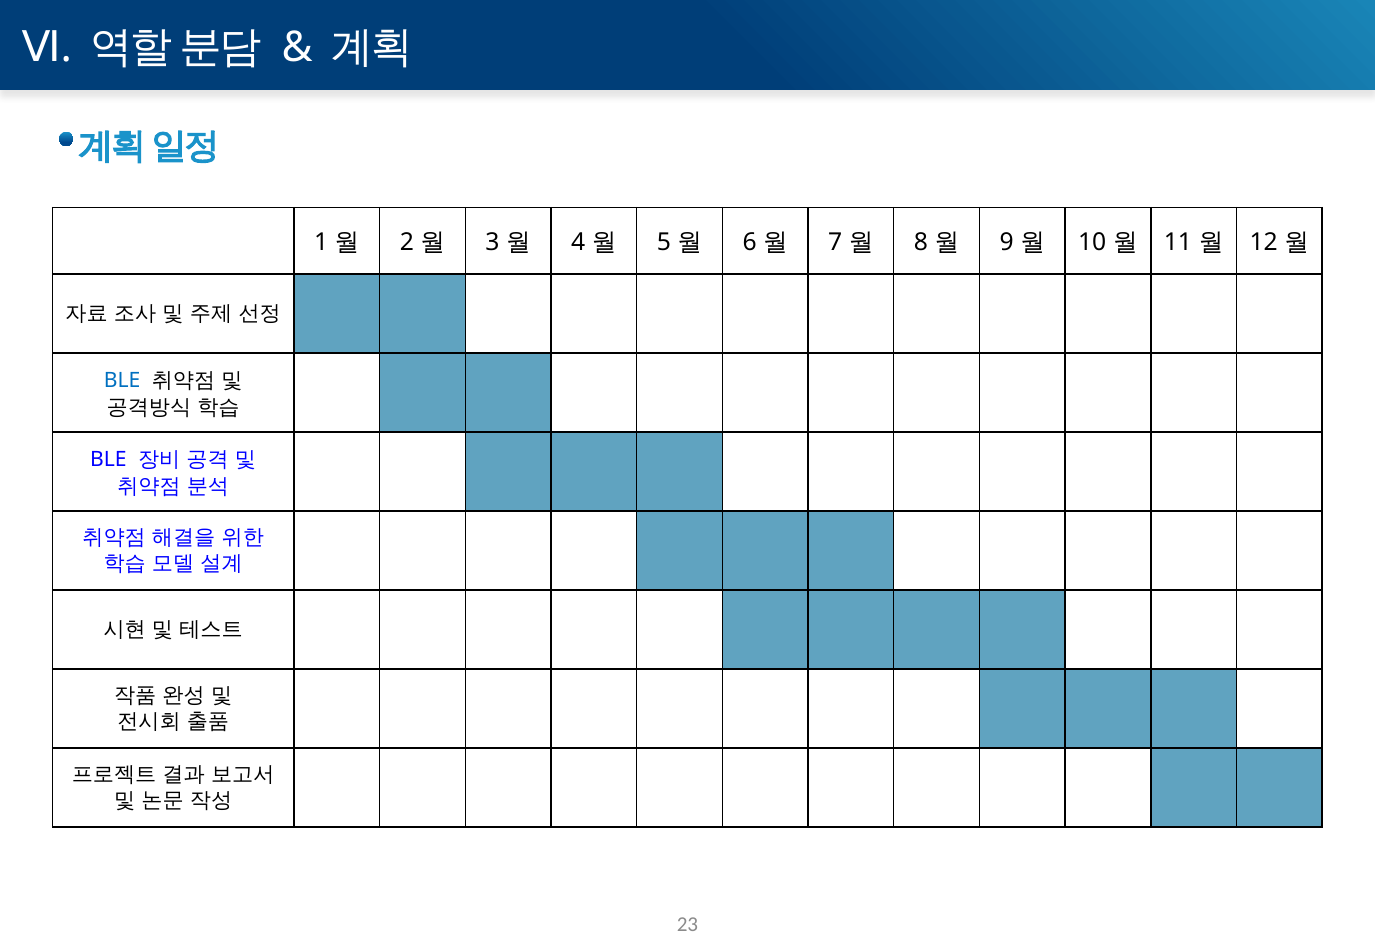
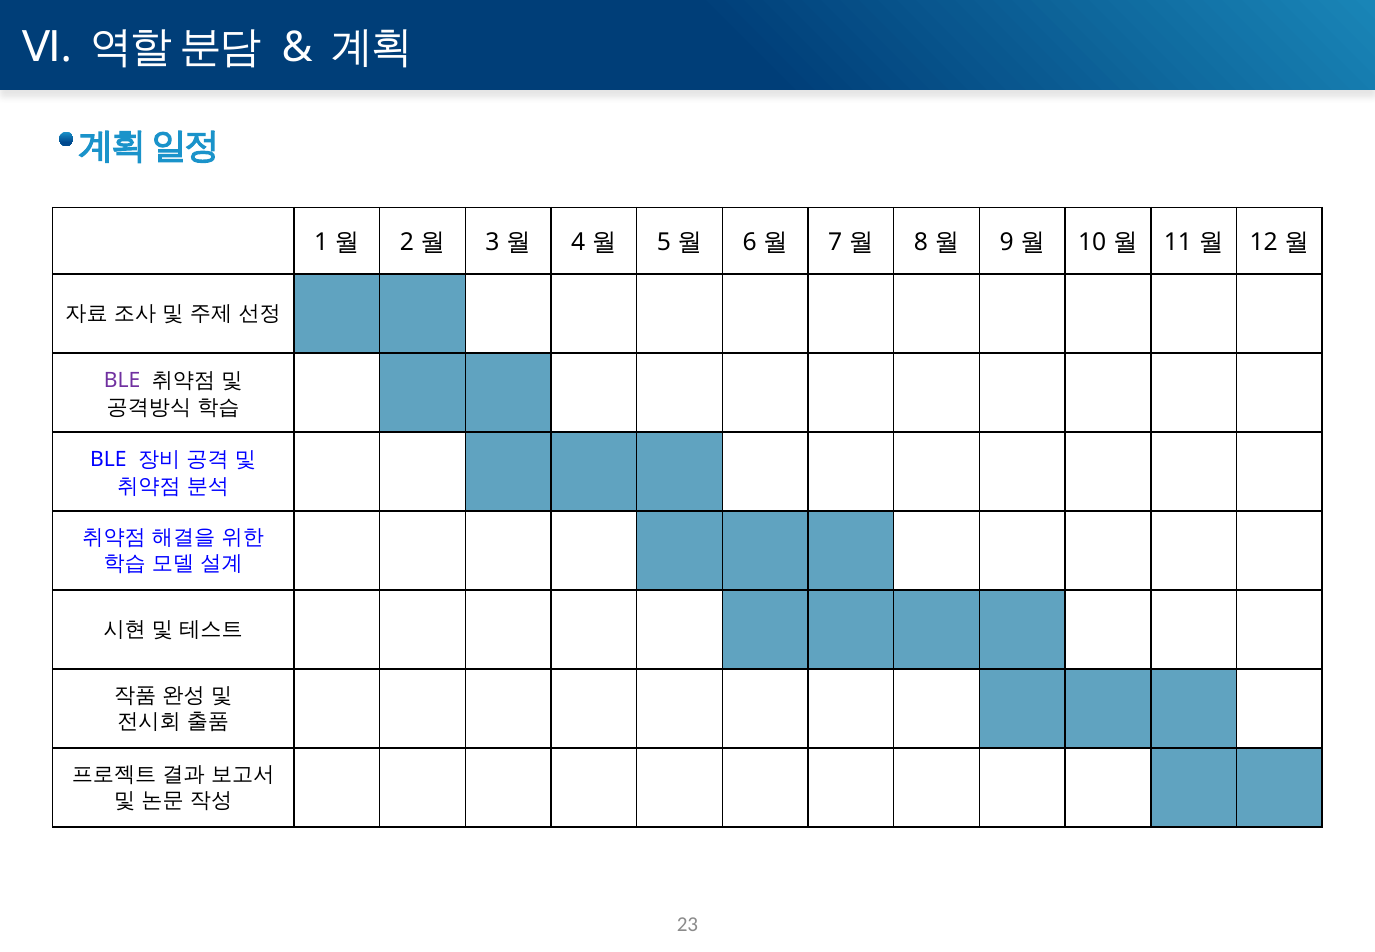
BLE colour: blue -> purple (122, 380)
